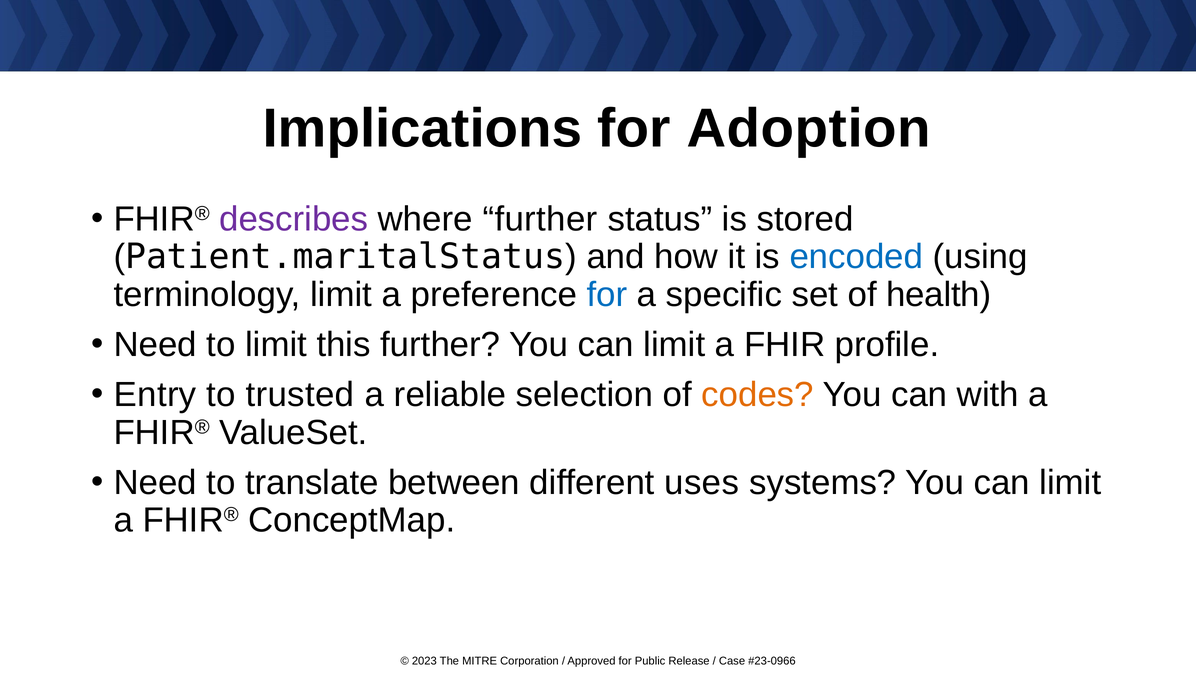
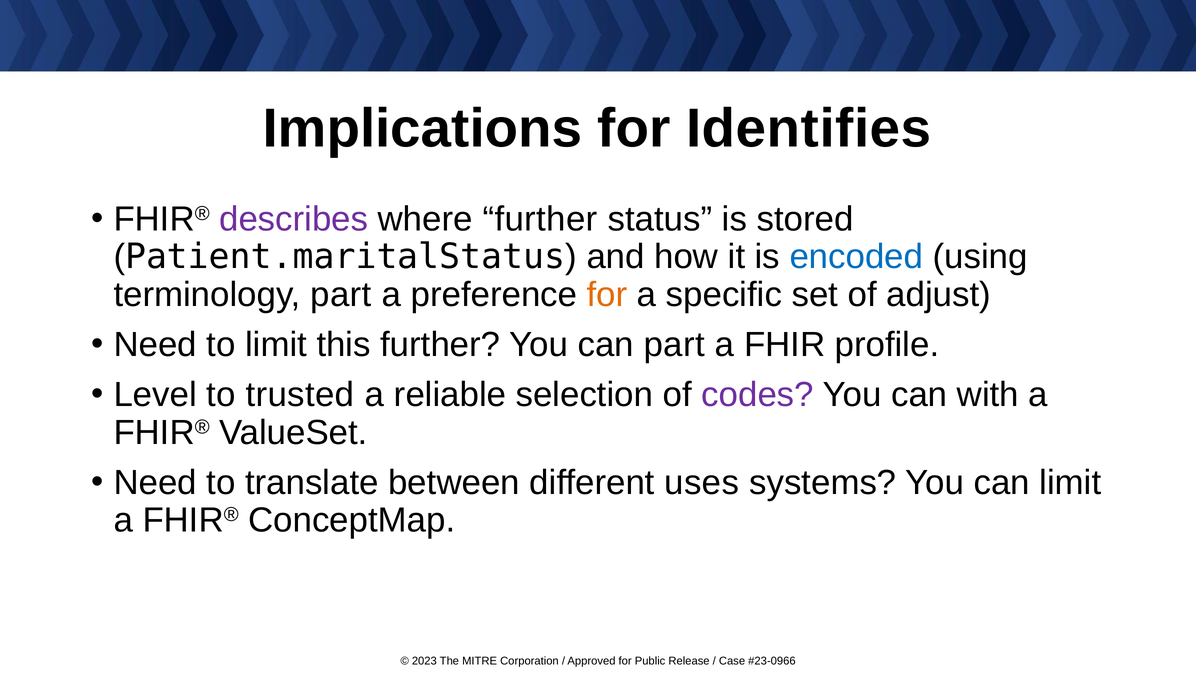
Adoption: Adoption -> Identifies (809, 129)
terminology limit: limit -> part (341, 294)
for colour: blue -> orange (607, 294)
health: health -> adjust (939, 294)
further You can limit: limit -> part (674, 345)
Entry: Entry -> Level (155, 395)
codes colour: orange -> purple (758, 395)
